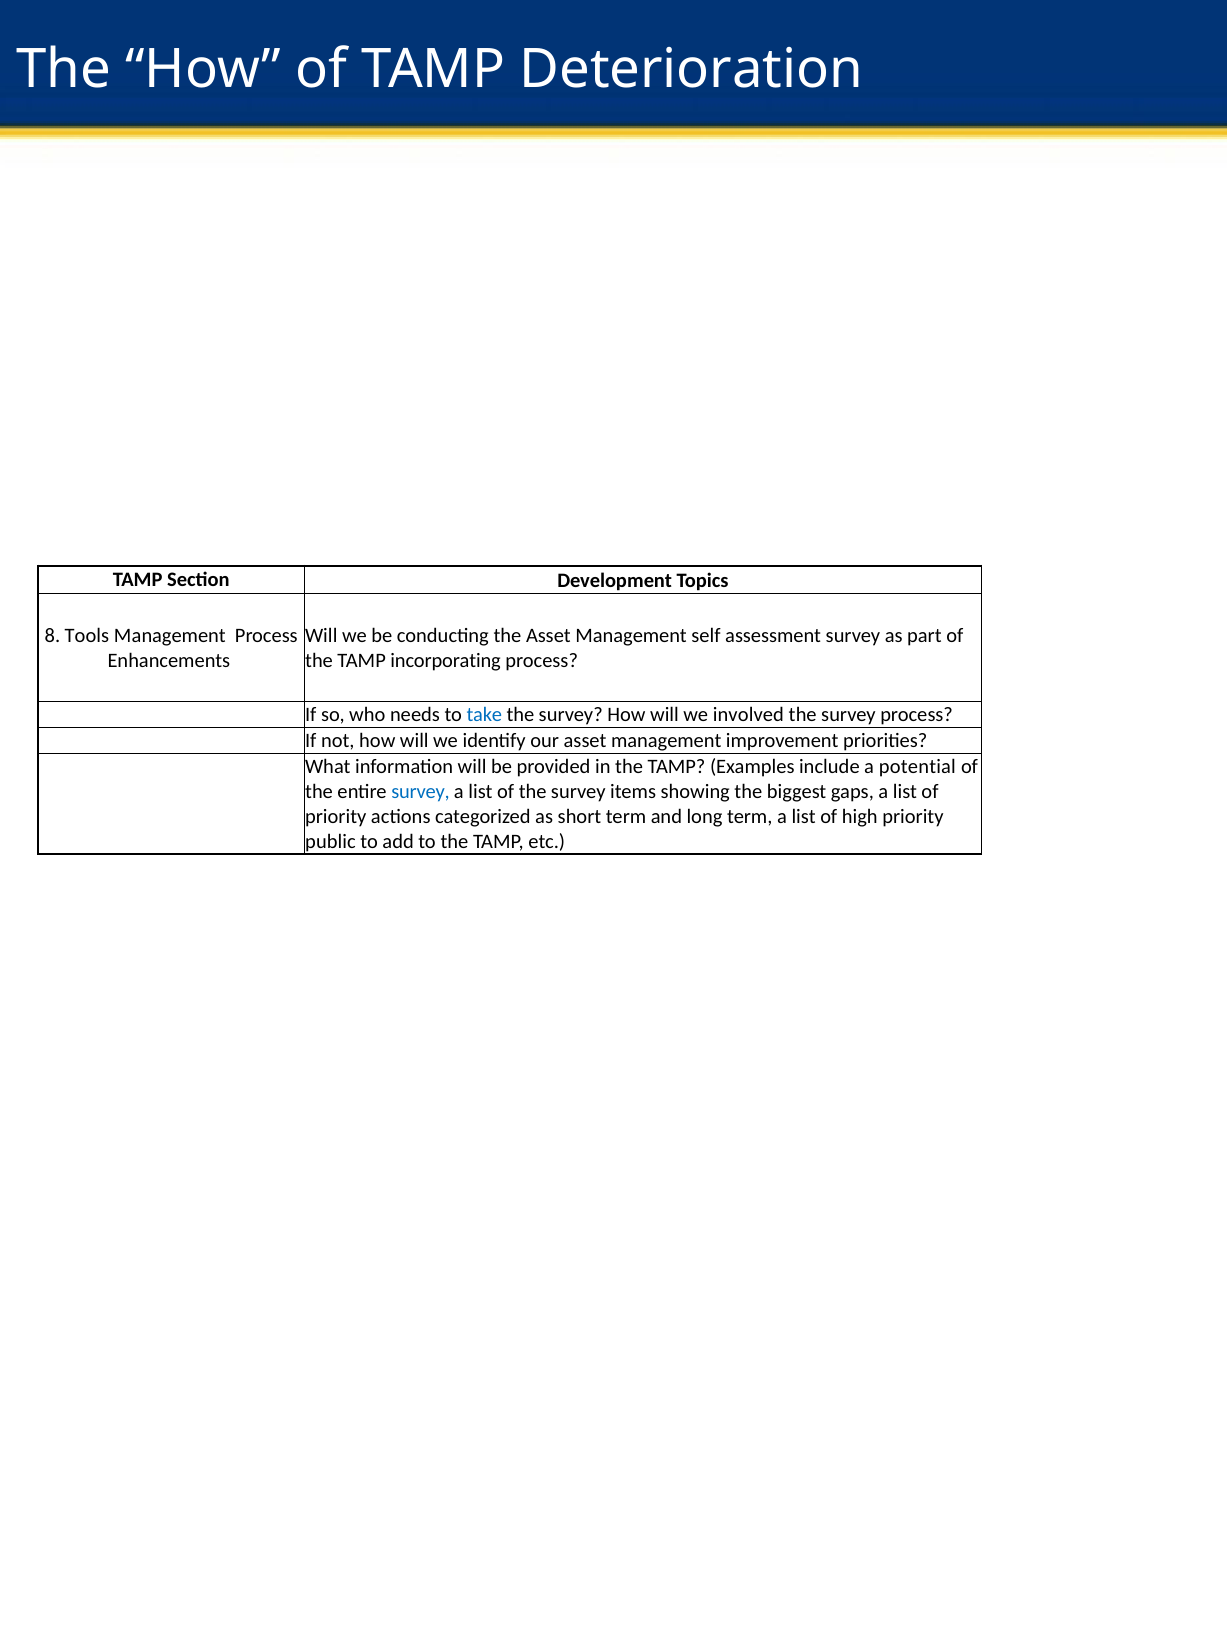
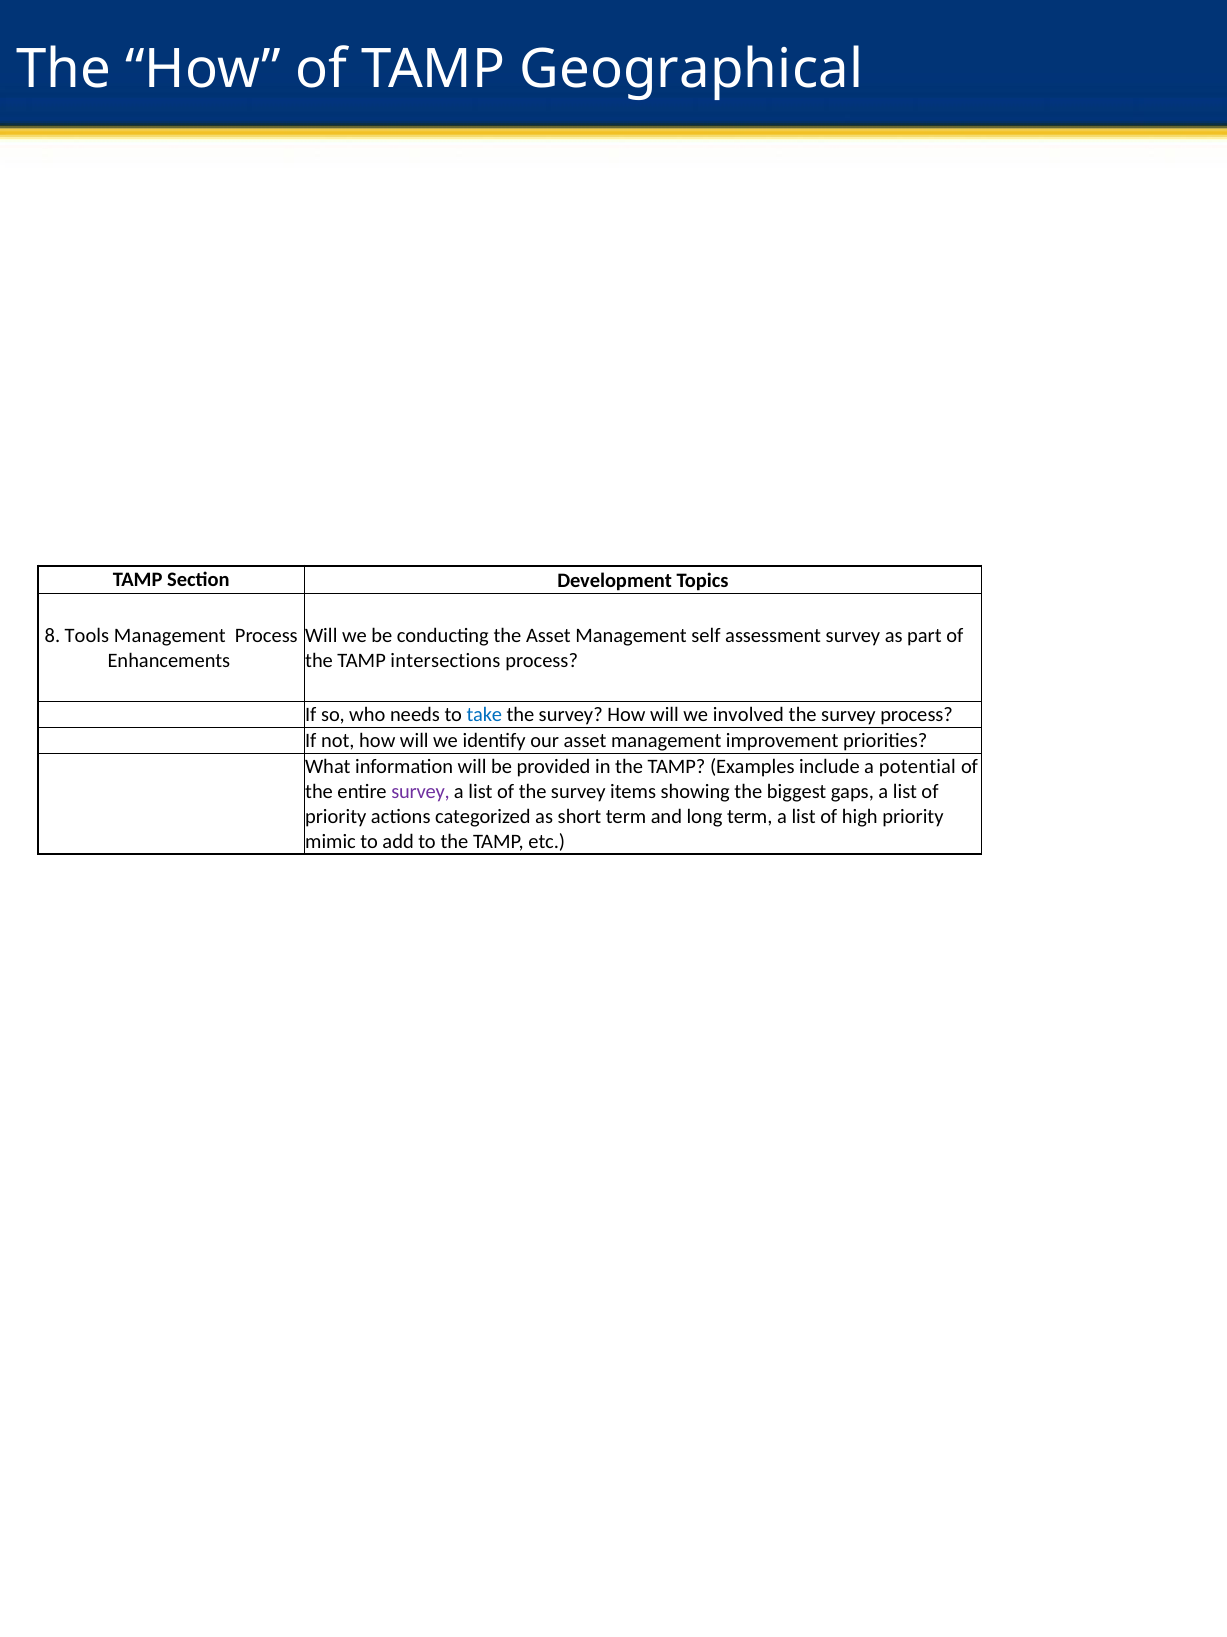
Deterioration: Deterioration -> Geographical (691, 69)
incorporating: incorporating -> intersections (445, 660)
survey colour: blue -> purple (421, 791)
public: public -> mimic (331, 841)
